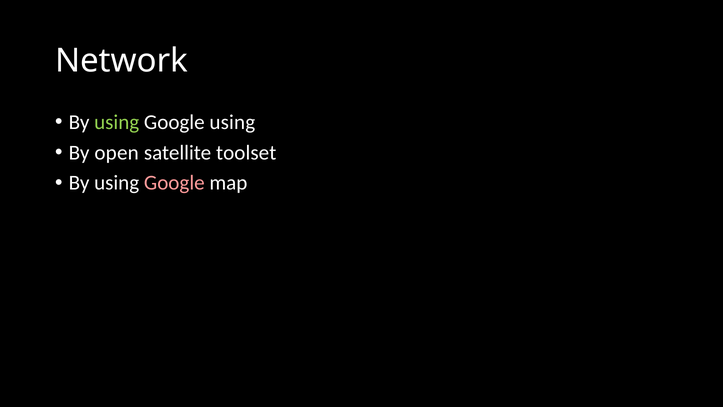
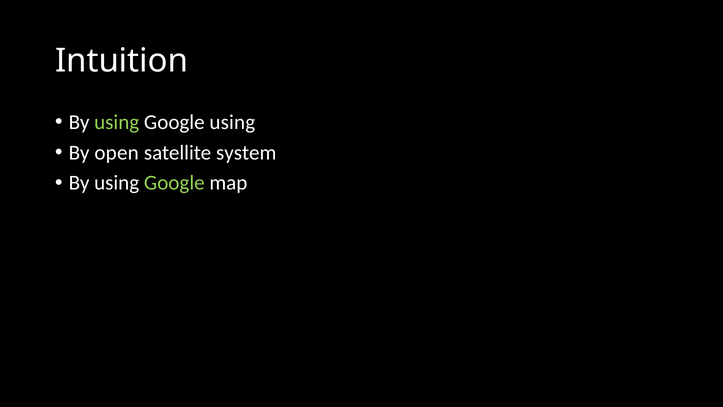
Network: Network -> Intuition (122, 61)
toolset: toolset -> system (246, 153)
Google colour: pink -> light green (174, 183)
